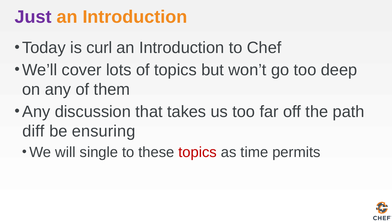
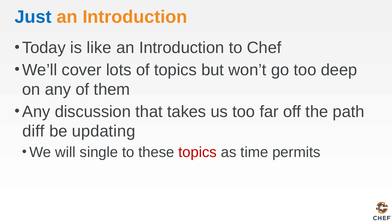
Just colour: purple -> blue (33, 17)
curl: curl -> like (99, 48)
ensuring: ensuring -> updating (104, 131)
